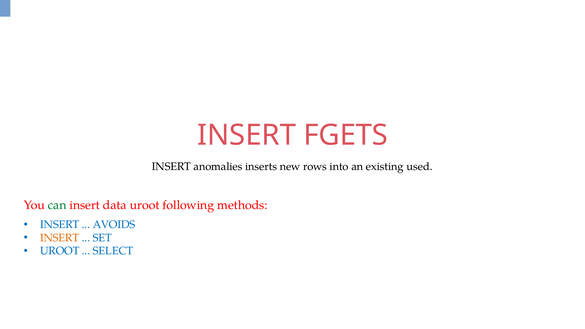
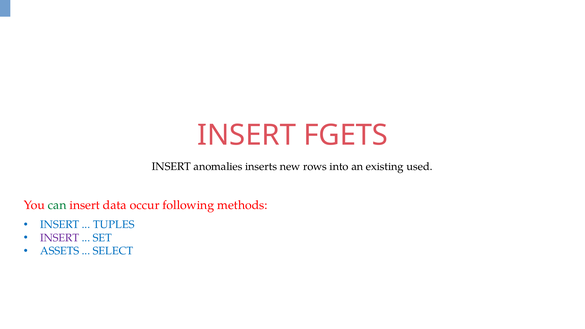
data uroot: uroot -> occur (145, 205)
AVOIDS: AVOIDS -> TUPLES (114, 225)
INSERT colour: orange -> purple (60, 238)
UROOT: UROOT -> ASSETS (60, 251)
